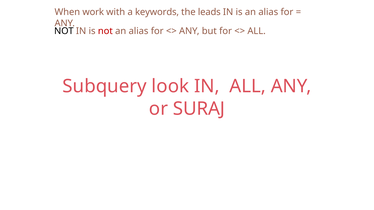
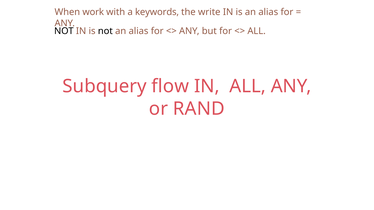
leads: leads -> write (209, 12)
not colour: red -> black (105, 31)
look: look -> flow (170, 86)
SURAJ: SURAJ -> RAND (199, 109)
